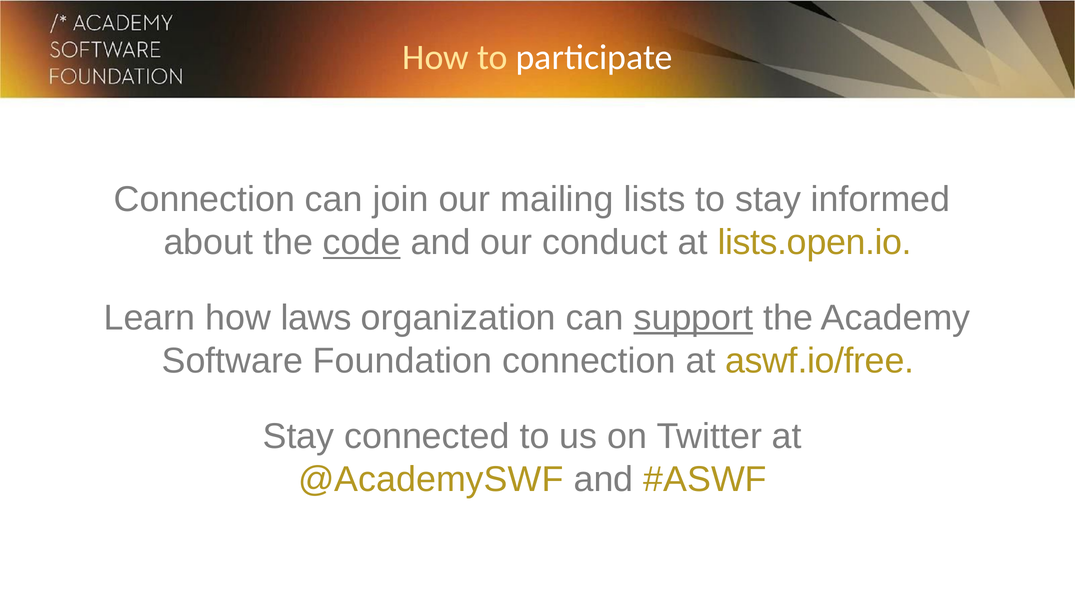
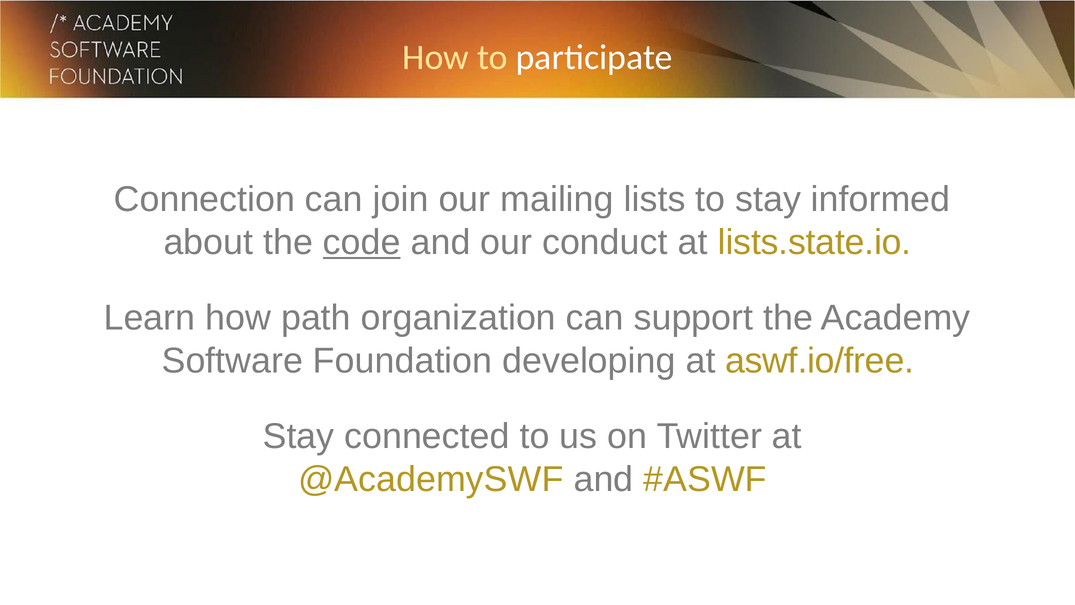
lists.open.io: lists.open.io -> lists.state.io (815, 242)
laws: laws -> path (316, 318)
support underline: present -> none (693, 318)
Foundation connection: connection -> developing (589, 361)
